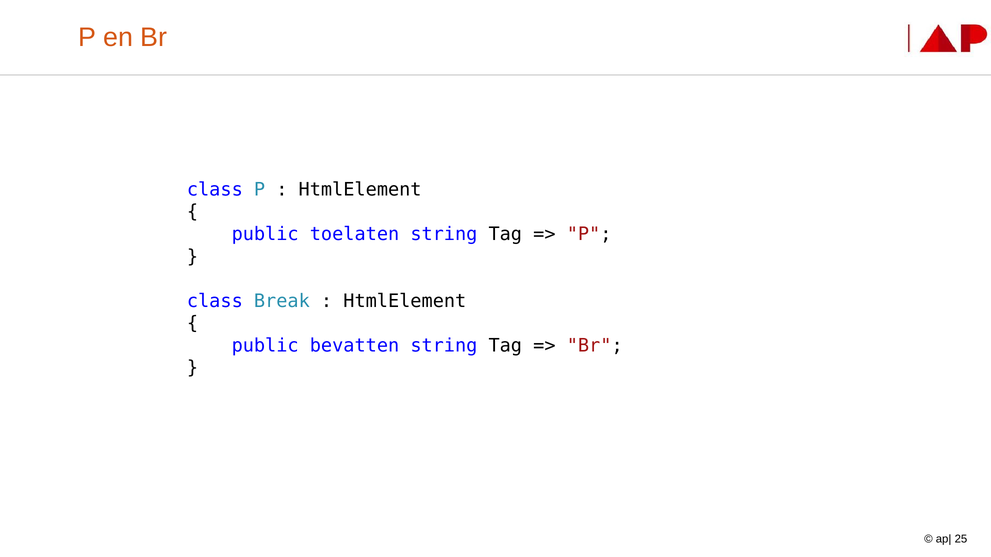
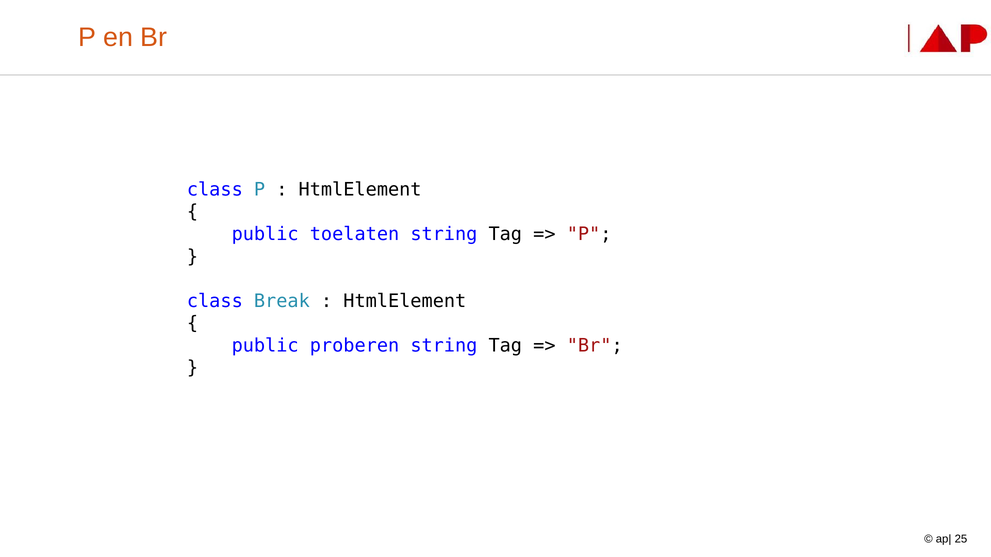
bevatten: bevatten -> proberen (355, 346)
